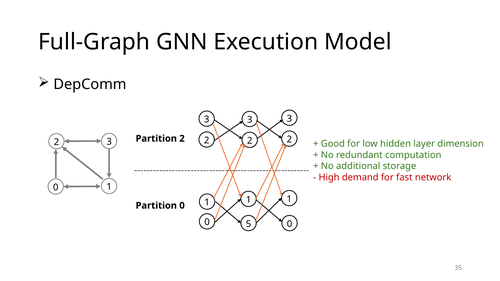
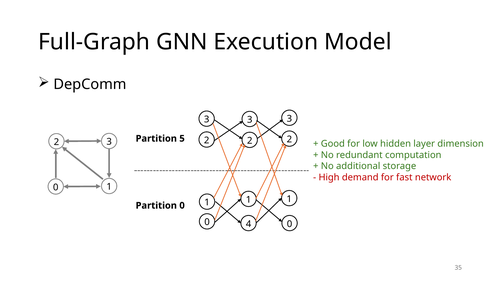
Partition 2: 2 -> 5 (182, 139)
5: 5 -> 4 (249, 224)
